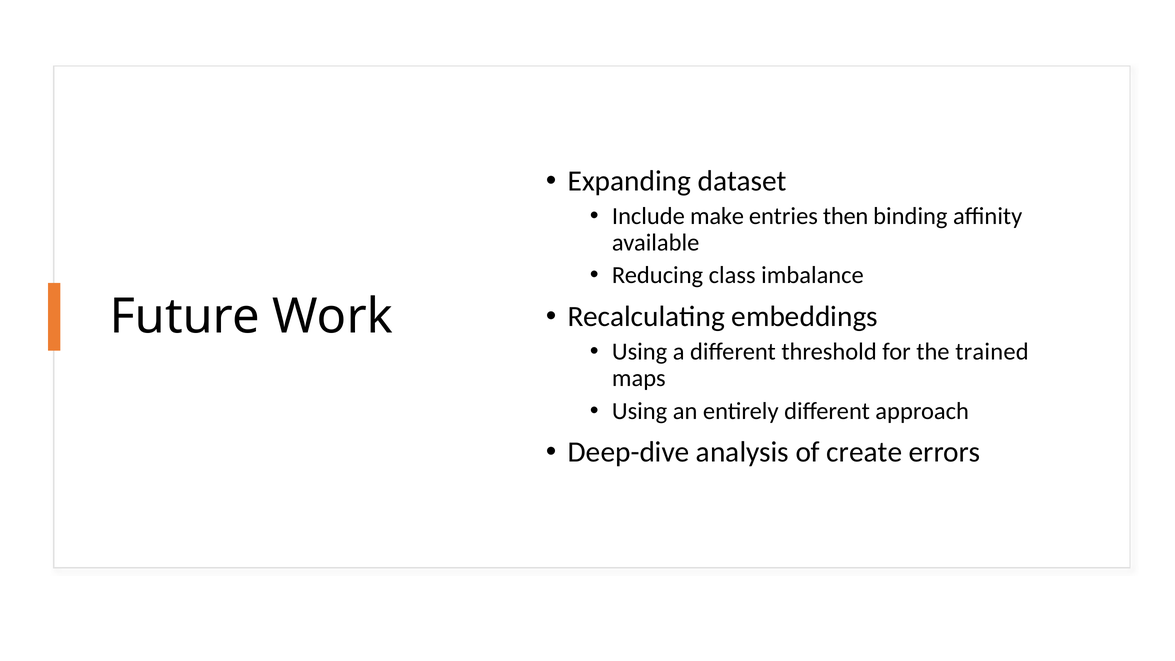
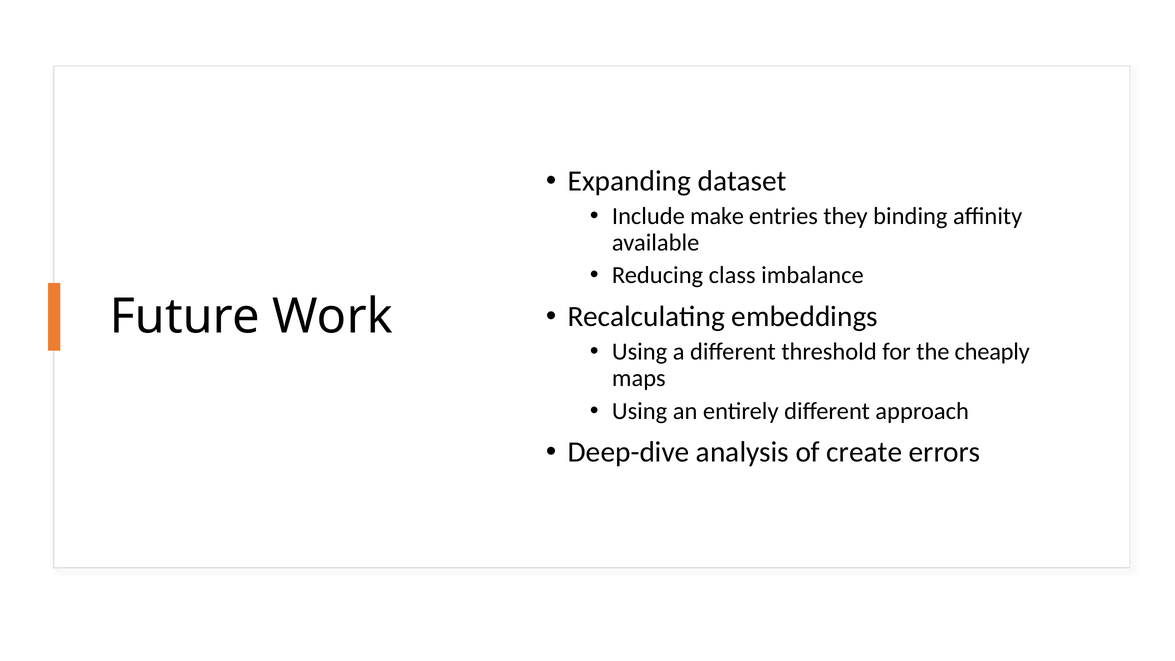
then: then -> they (846, 216)
trained: trained -> cheaply (992, 352)
